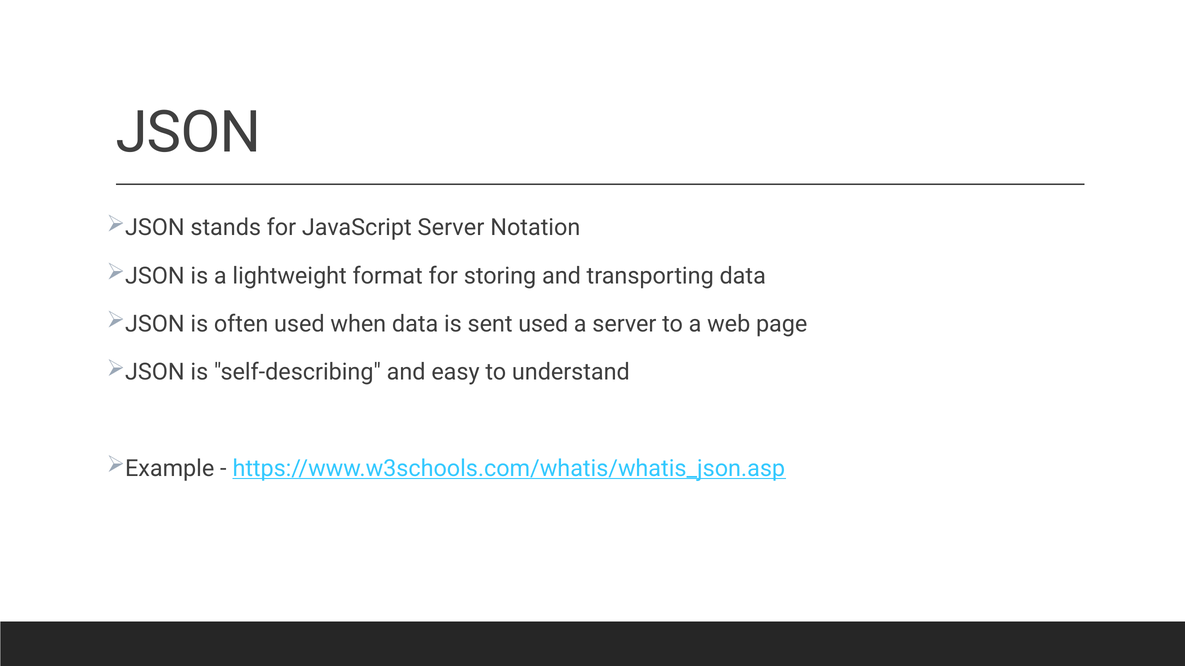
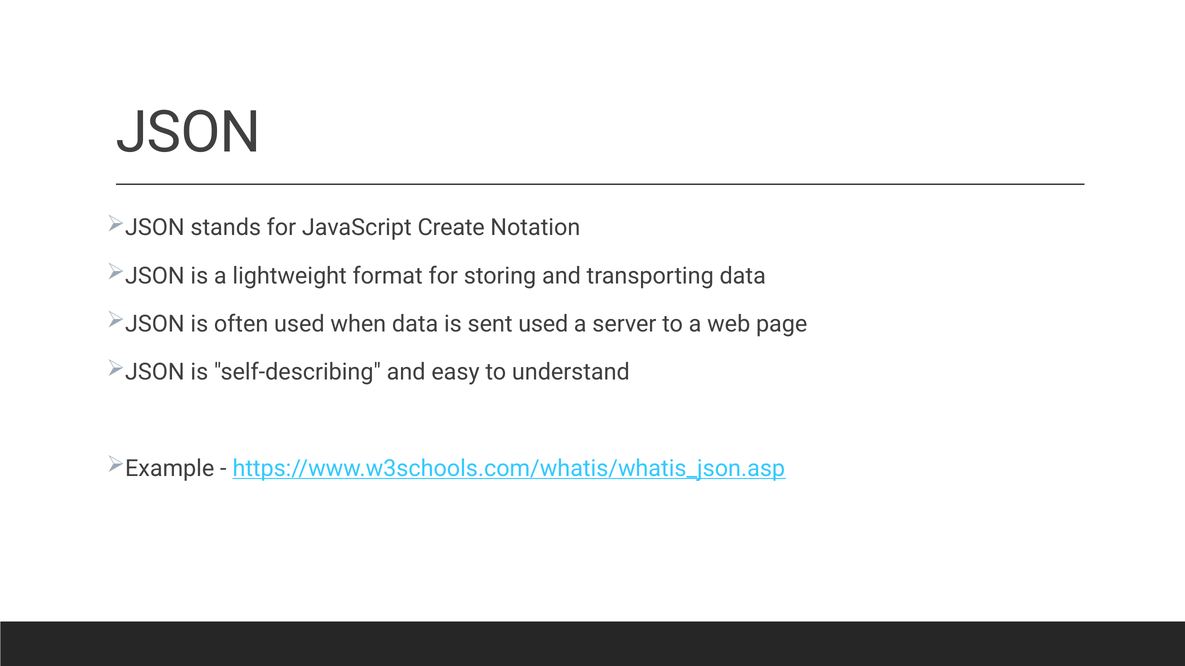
JavaScript Server: Server -> Create (451, 228)
